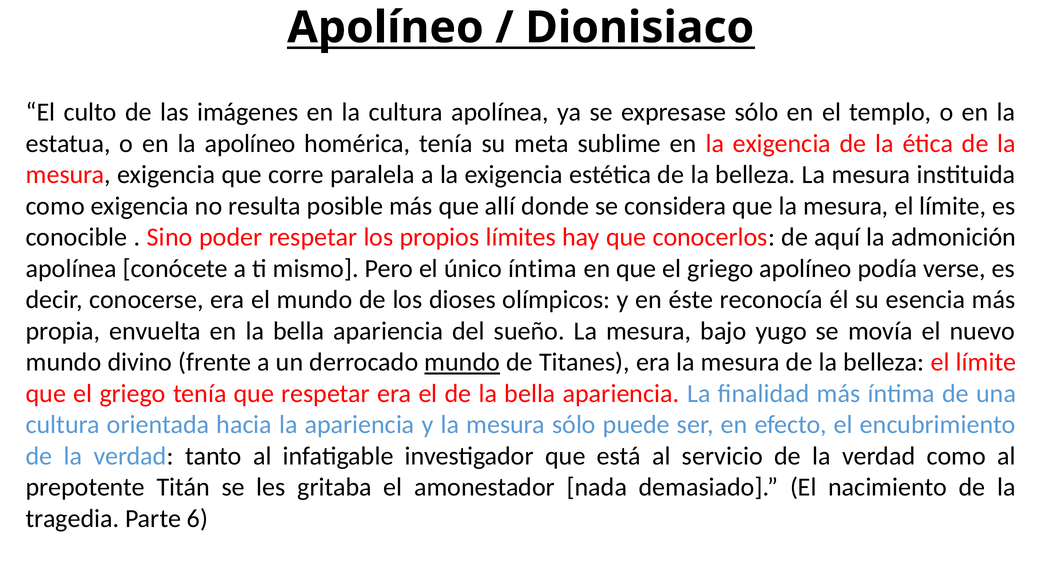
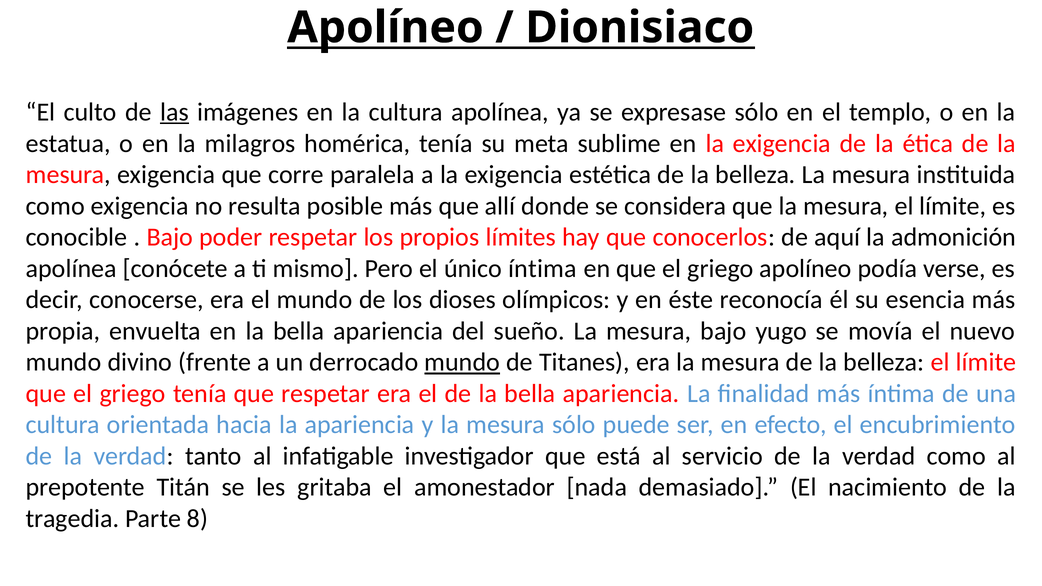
las underline: none -> present (174, 112)
la apolíneo: apolíneo -> milagros (250, 144)
Sino: Sino -> Bajo (170, 237)
6: 6 -> 8 (197, 519)
